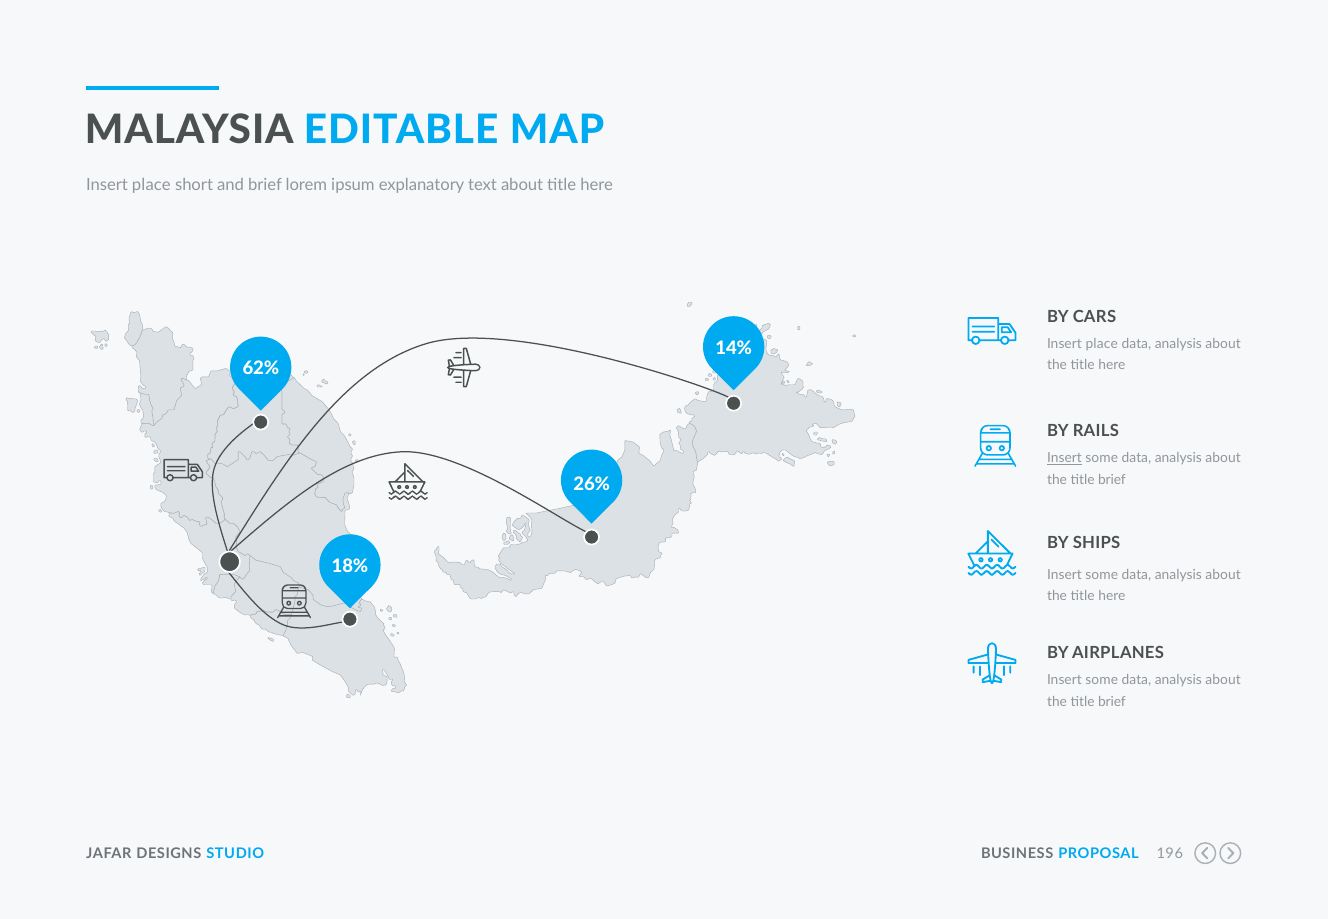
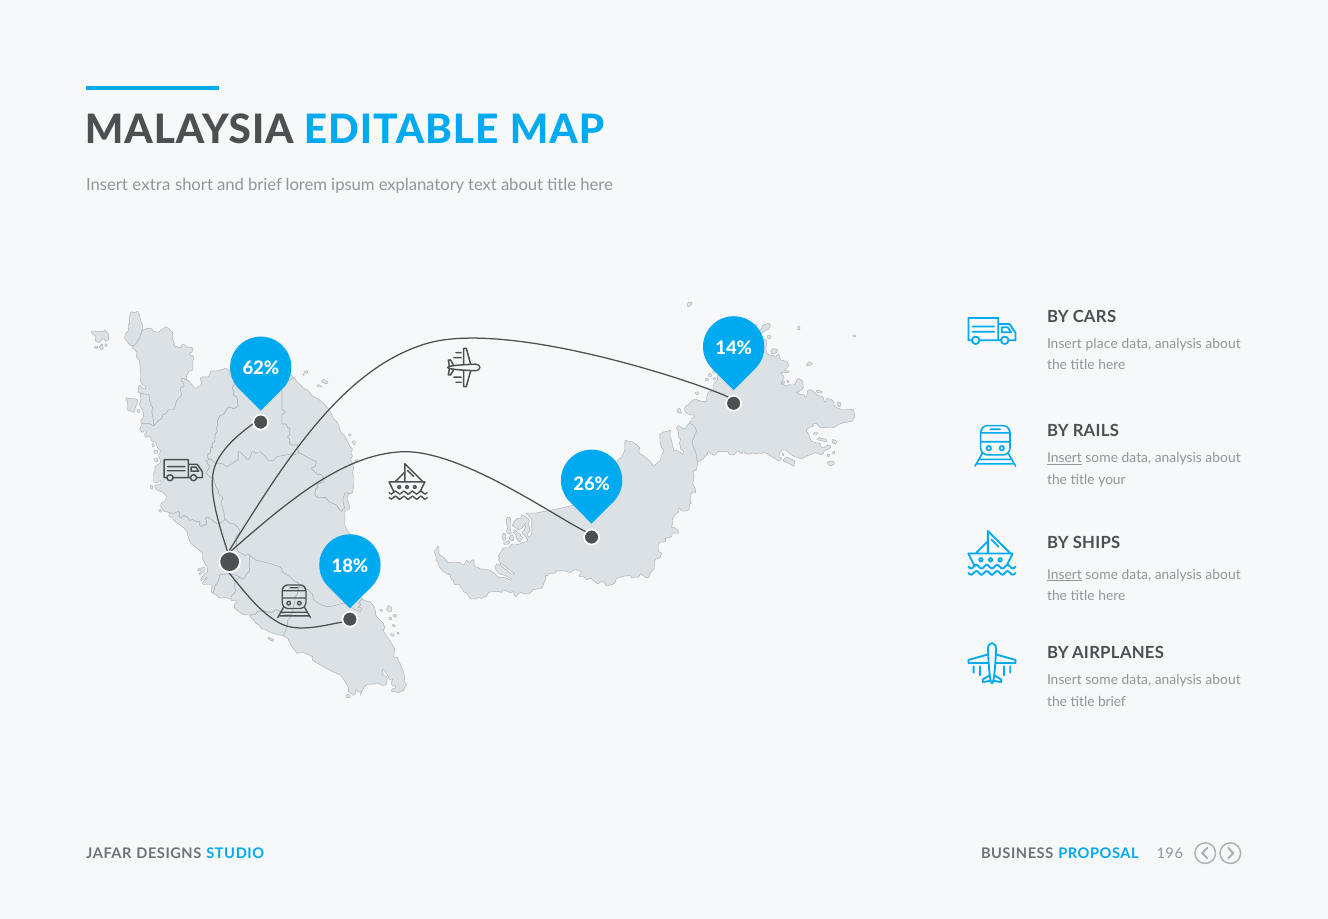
place: place -> extra (151, 185)
brief: brief -> your (1112, 480)
Insert underline: none -> present (1064, 575)
